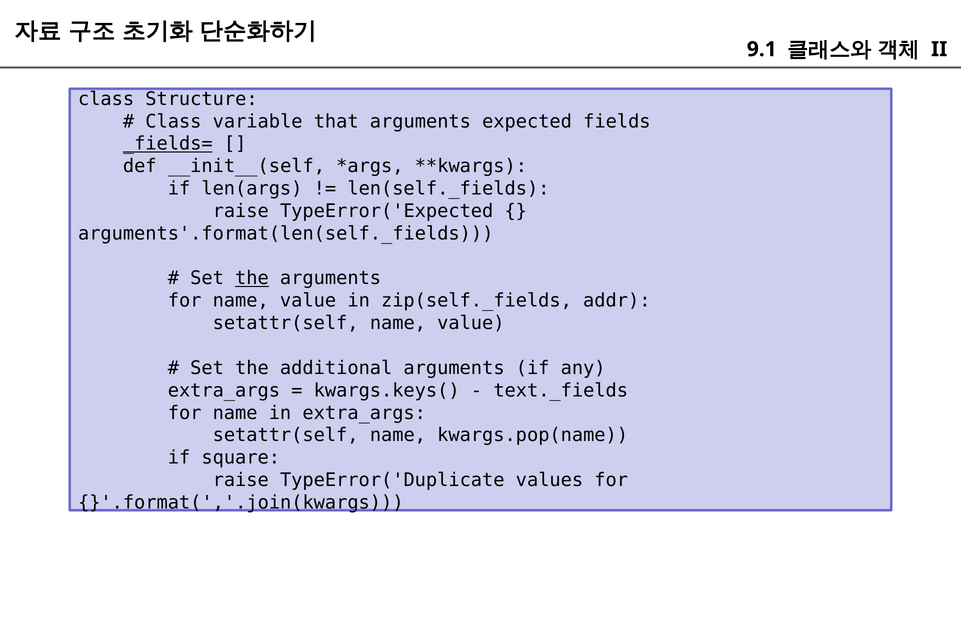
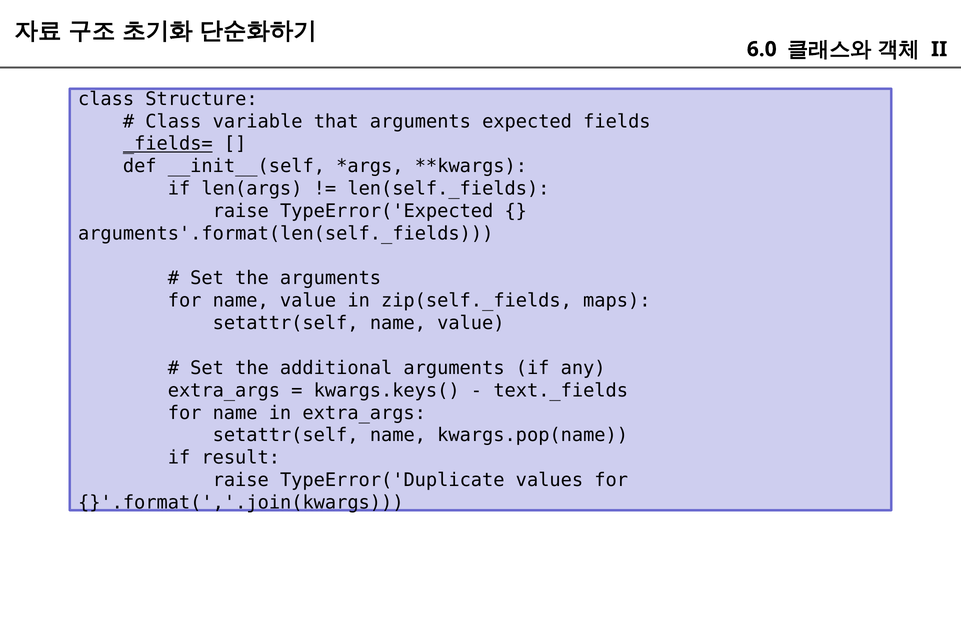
9.1: 9.1 -> 6.0 (762, 49)
the underline: present -> none (252, 278)
addr: addr -> maps (617, 301)
square: square -> result (241, 458)
